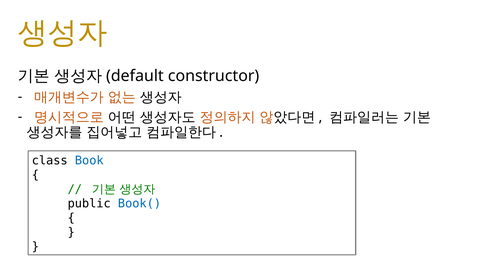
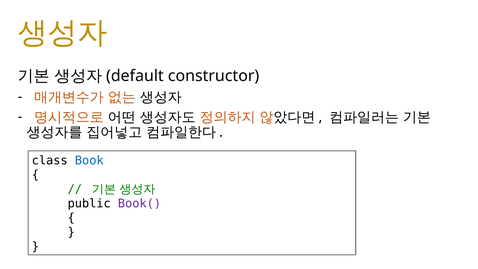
Book( colour: blue -> purple (139, 204)
